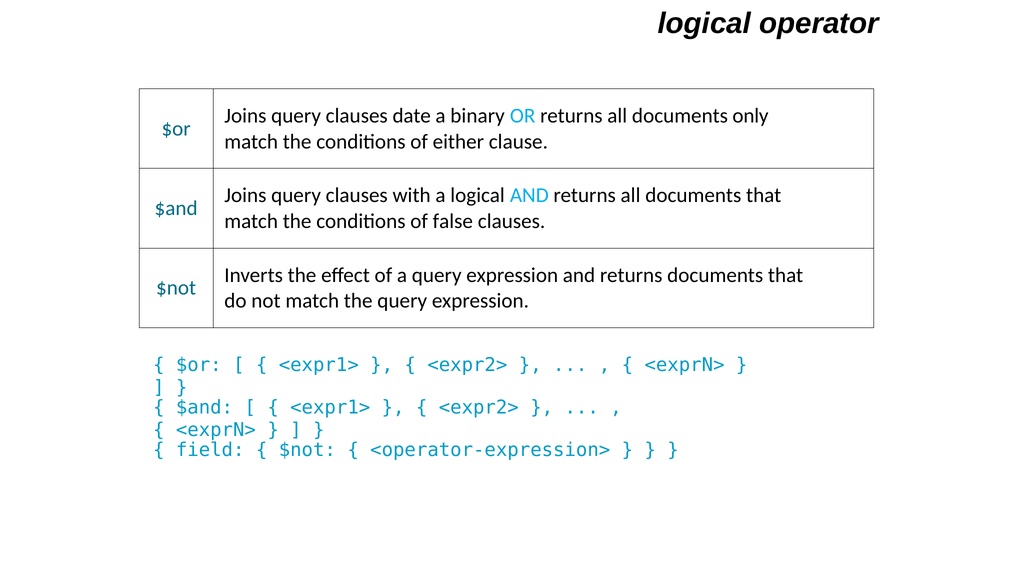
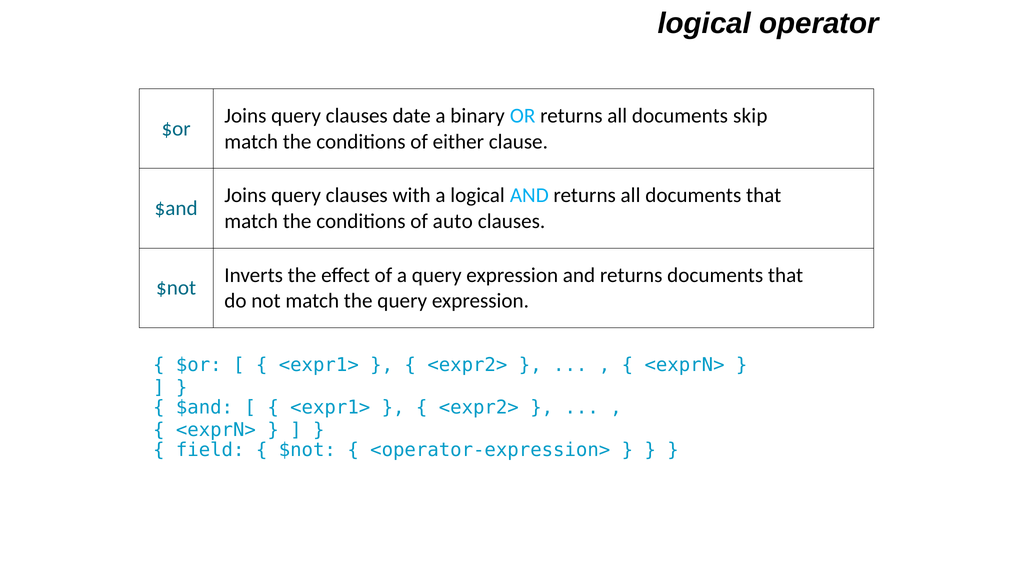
only: only -> skip (750, 116)
false: false -> auto (453, 221)
